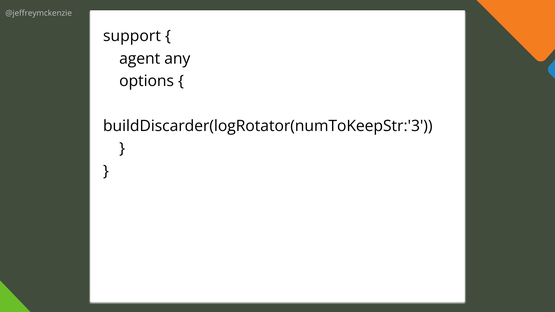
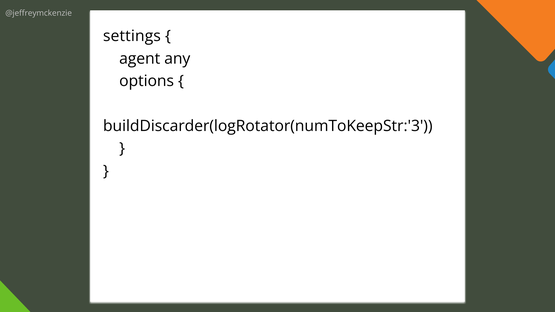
support: support -> settings (132, 36)
